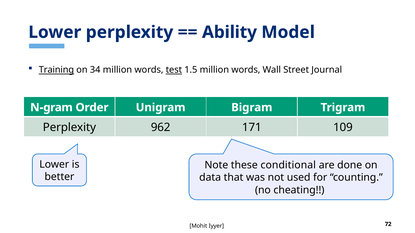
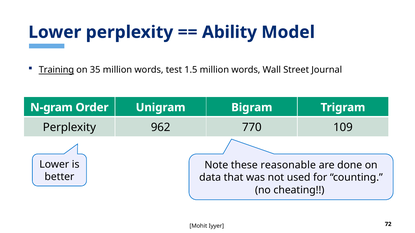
34: 34 -> 35 (95, 70)
test underline: present -> none (174, 70)
171: 171 -> 770 (252, 128)
conditional: conditional -> reasonable (288, 165)
